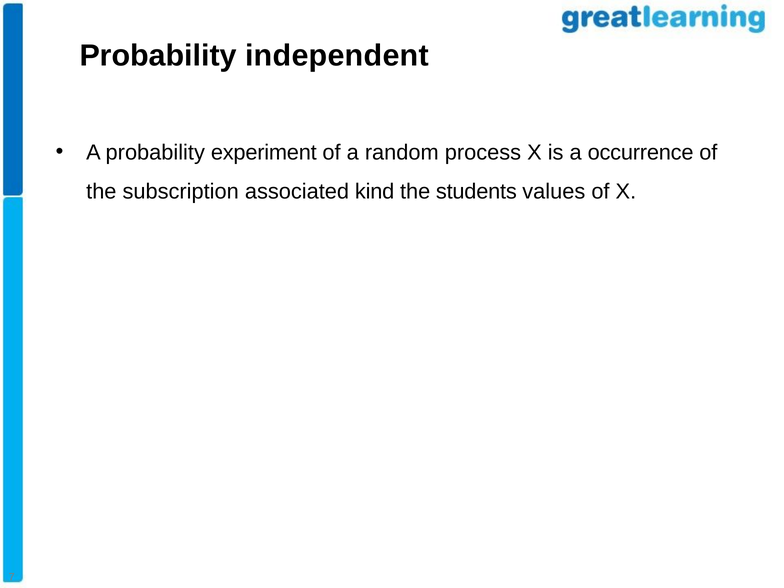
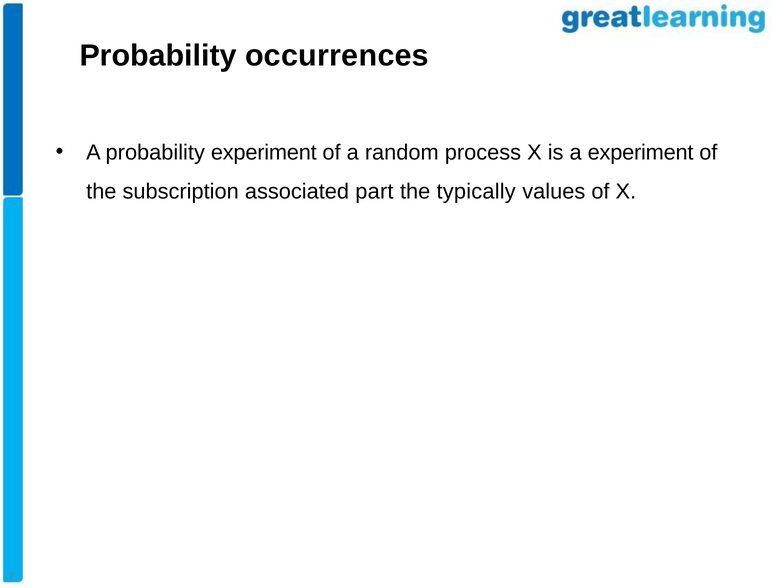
independent: independent -> occurrences (337, 56)
a occurrence: occurrence -> experiment (641, 152)
kind: kind -> part (374, 192)
students: students -> typically (476, 192)
